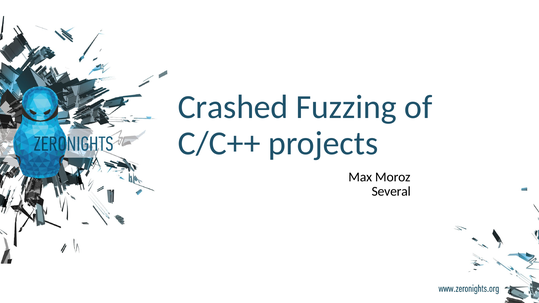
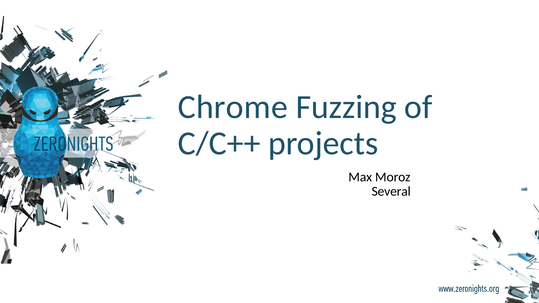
Crashed: Crashed -> Chrome (233, 107)
